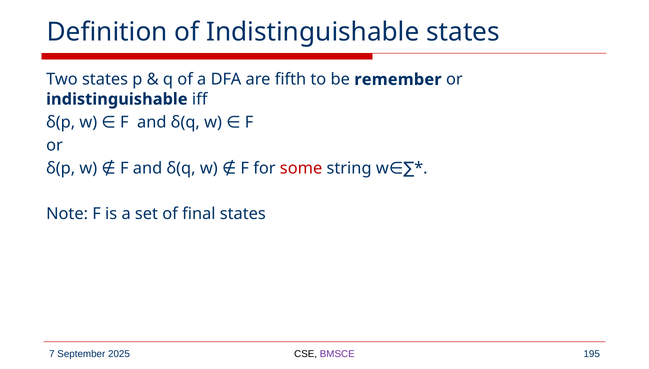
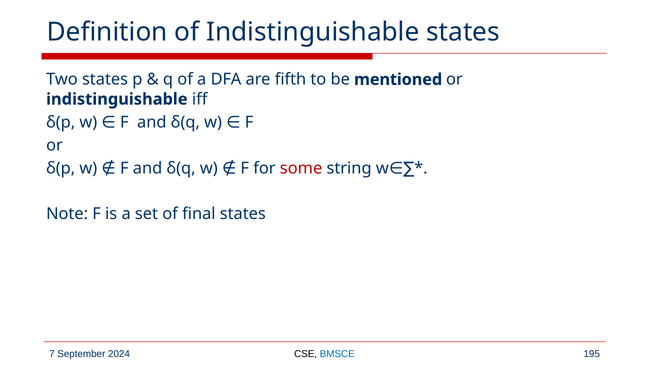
remember: remember -> mentioned (398, 79)
2025: 2025 -> 2024 (119, 354)
BMSCE colour: purple -> blue (337, 354)
